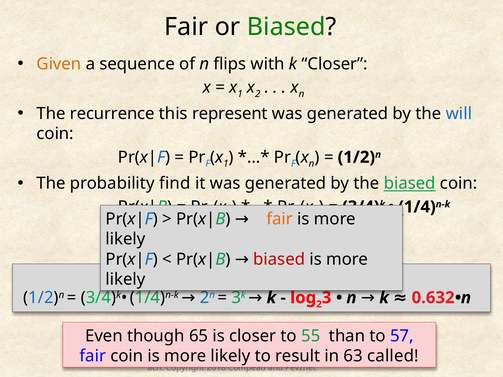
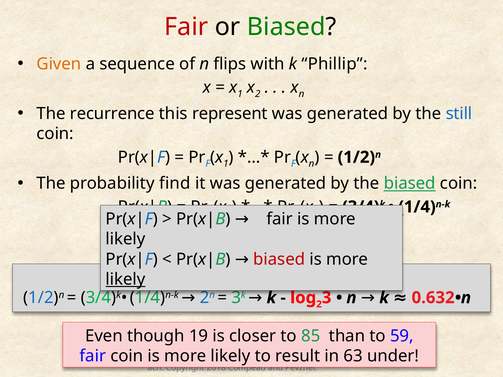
Fair colour: black -> red (186, 27)
k Closer: Closer -> Phillip (335, 64)
will: will -> still (459, 114)
fair colour: orange -> black (280, 219)
likely underline: none -> present (125, 280)
65: 65 -> 19 (199, 336)
55: 55 -> 85 (311, 336)
57: 57 -> 59 (402, 336)
called: called -> under (393, 356)
